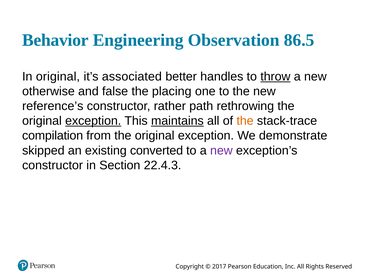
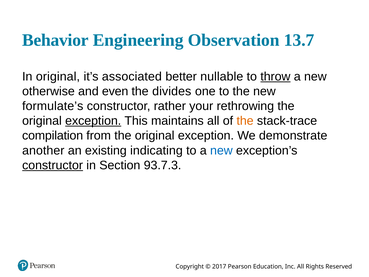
86.5: 86.5 -> 13.7 (299, 40)
handles: handles -> nullable (222, 77)
false: false -> even (115, 91)
placing: placing -> divides (172, 91)
reference’s: reference’s -> formulate’s (53, 106)
path: path -> your (201, 106)
maintains underline: present -> none (177, 121)
skipped: skipped -> another (43, 150)
converted: converted -> indicating (156, 150)
new colour: purple -> blue (221, 150)
constructor underline: none -> present (53, 165)
22.4.3: 22.4.3 -> 93.7.3 (163, 165)
